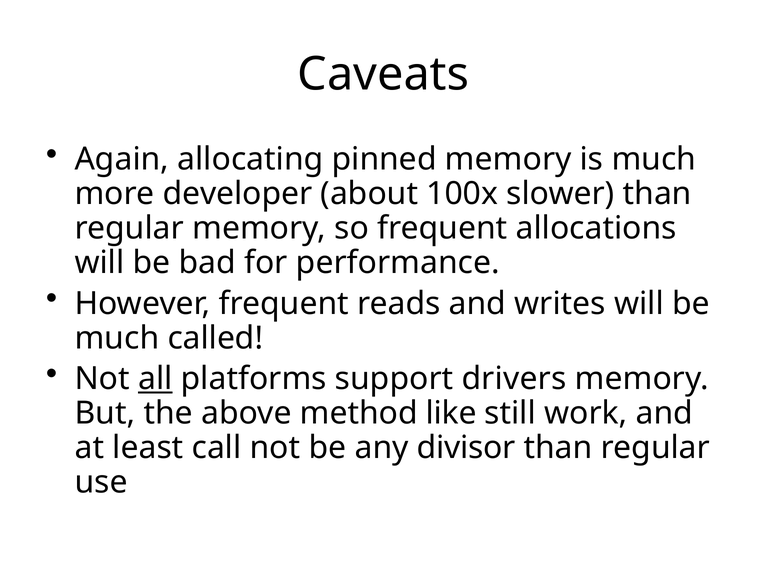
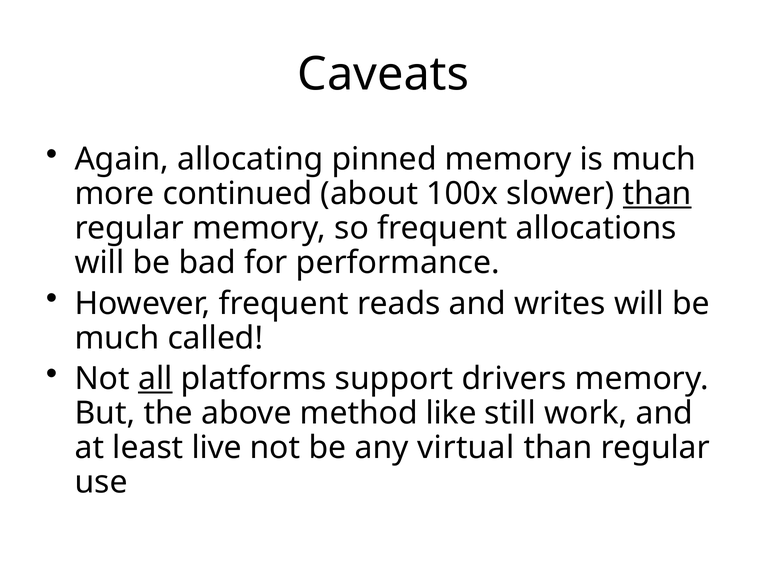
developer: developer -> continued (238, 194)
than underline: none -> present (657, 194)
call: call -> live (217, 448)
divisor: divisor -> virtual (466, 448)
